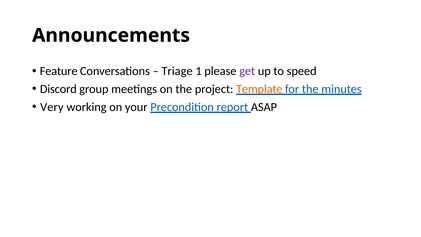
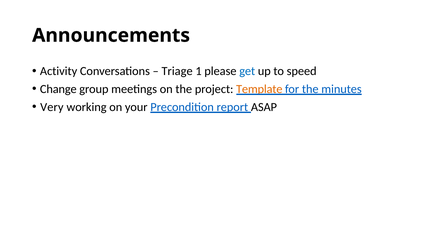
Feature: Feature -> Activity (59, 71)
get colour: purple -> blue (247, 71)
Discord: Discord -> Change (58, 89)
